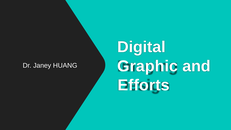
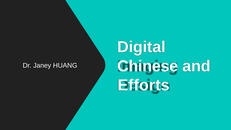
Graphic: Graphic -> Chinese (148, 66)
